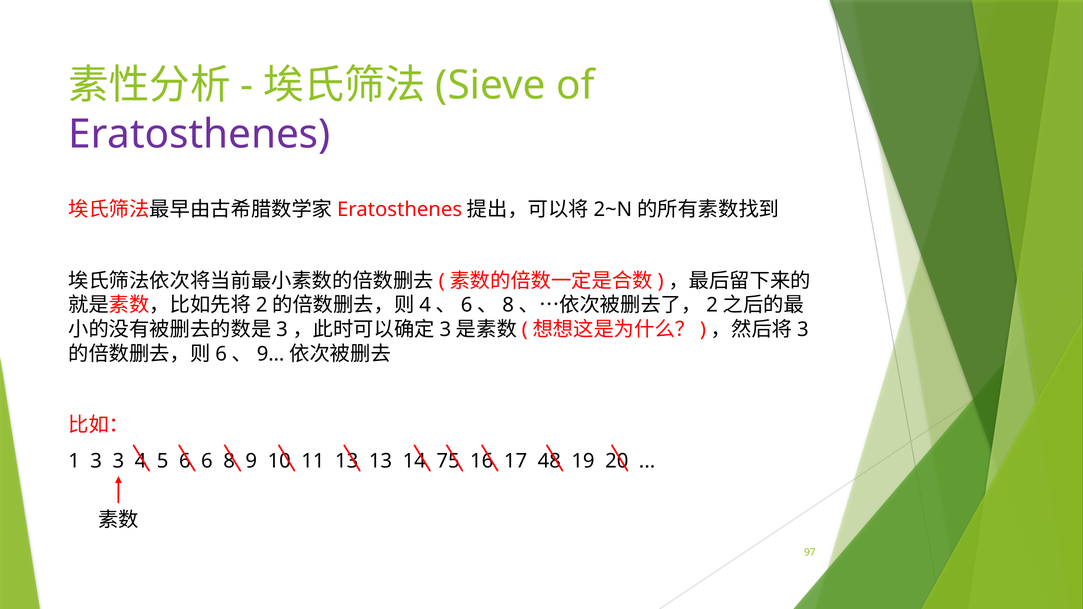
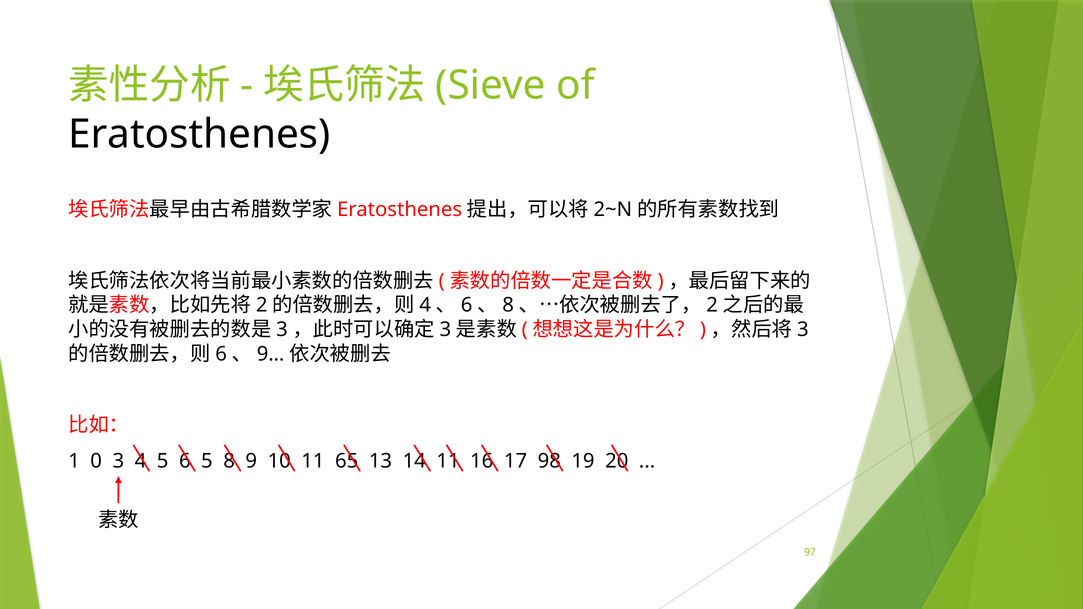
Eratosthenes colour: purple -> black (199, 134)
1 3: 3 -> 0 (96, 461)
6 6: 6 -> 5 (207, 461)
11 13: 13 -> 65 (347, 461)
14 75: 75 -> 11 (448, 461)
48: 48 -> 98 (549, 461)
